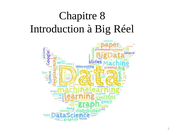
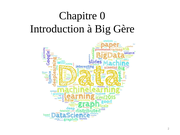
8: 8 -> 0 (102, 16)
Réel: Réel -> Gère (124, 29)
